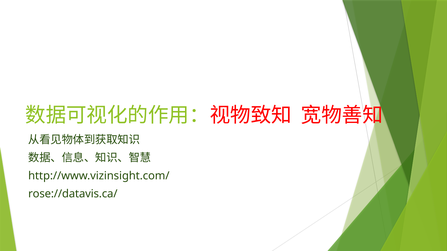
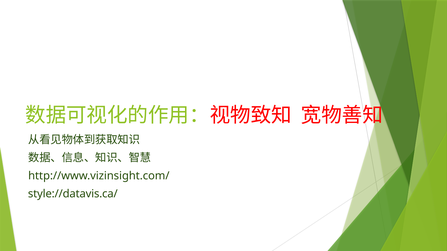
rose://datavis.ca/: rose://datavis.ca/ -> style://datavis.ca/ (73, 194)
